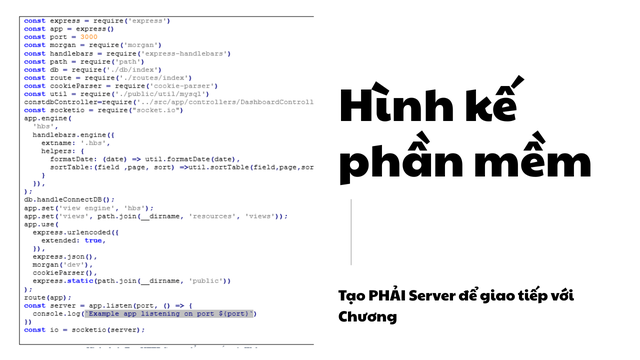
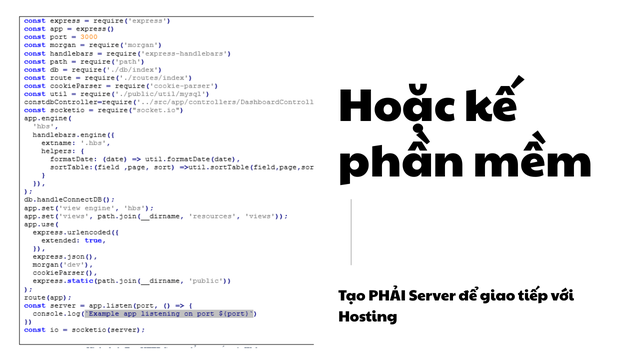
Hình: Hình -> Hoặc (397, 106)
Chương: Chương -> Hosting (368, 317)
